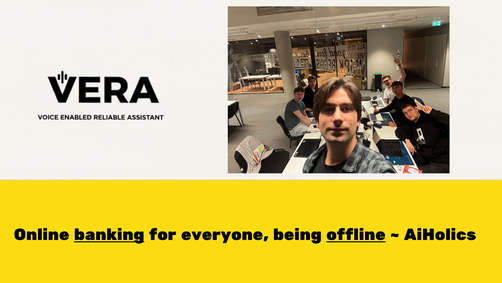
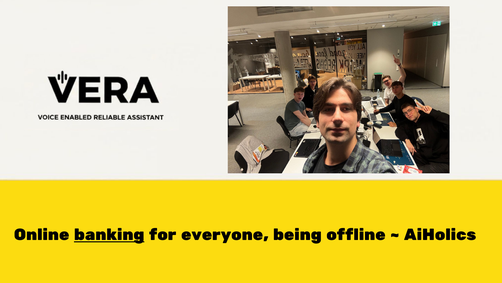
offline underline: present -> none (356, 234)
